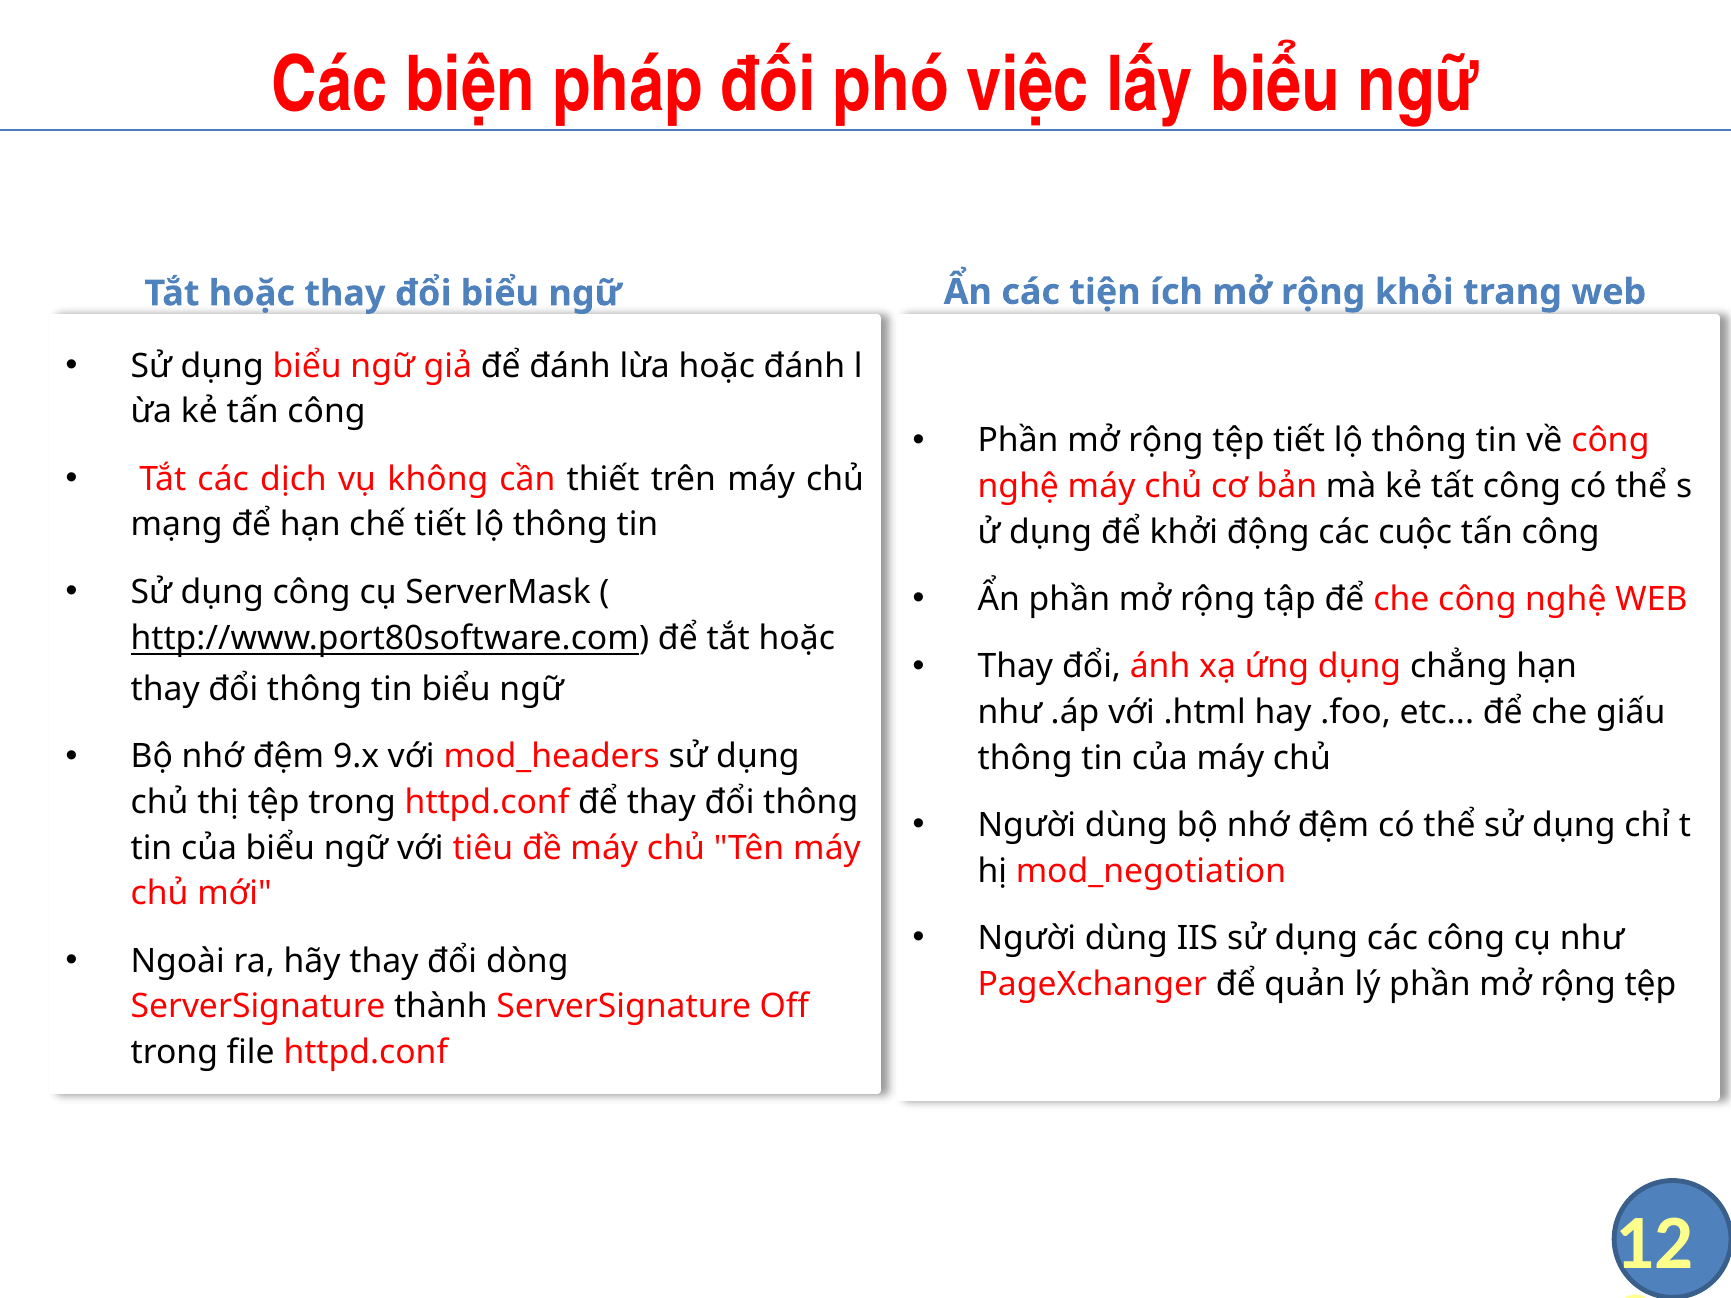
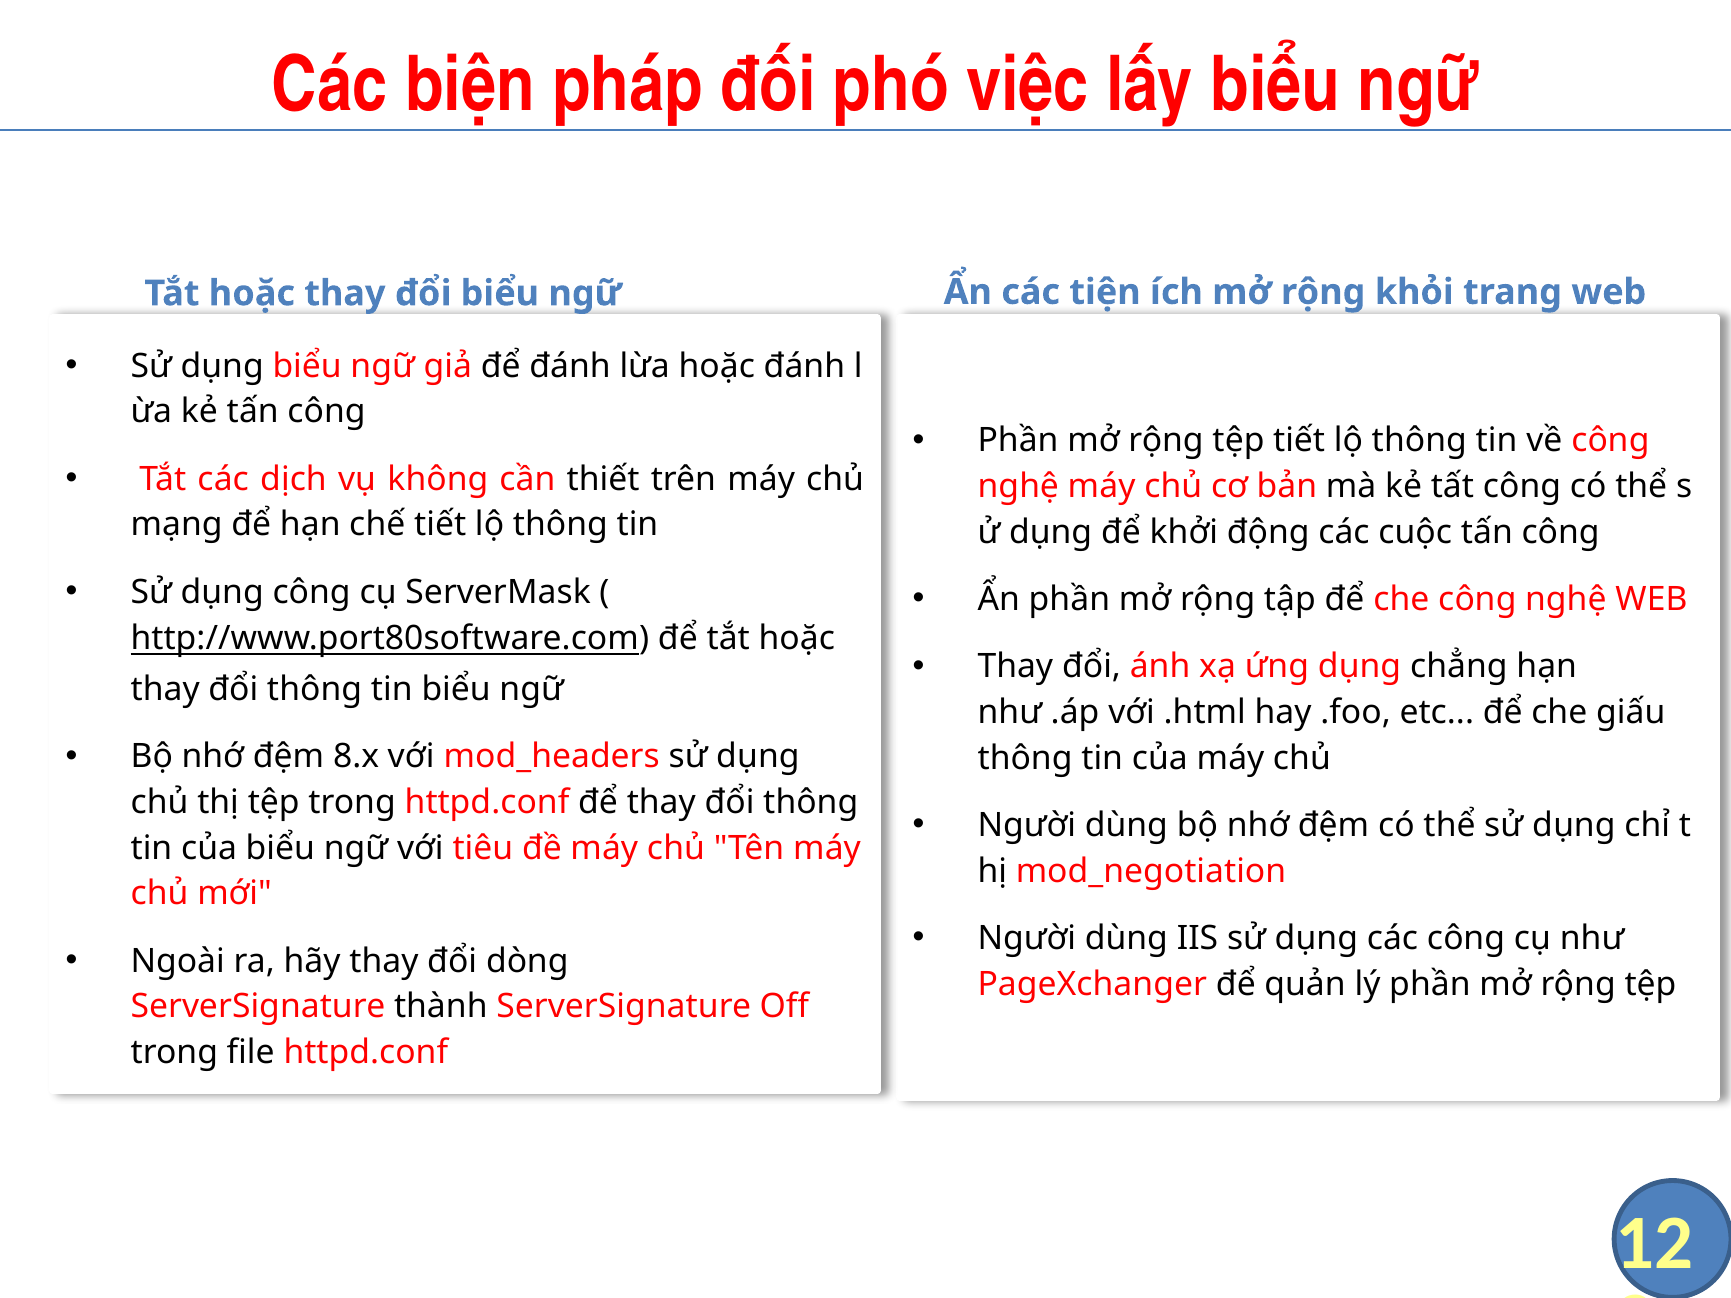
9.x: 9.x -> 8.x (356, 757)
